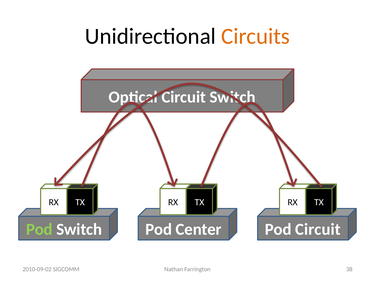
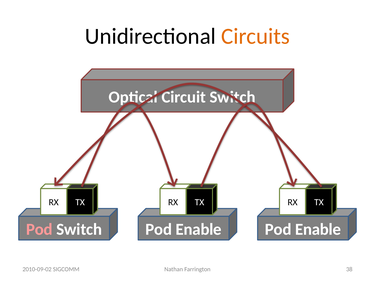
Pod colour: light green -> pink (39, 229)
Center: Center -> Enable (199, 229)
Circuit: Circuit -> Enable (318, 229)
